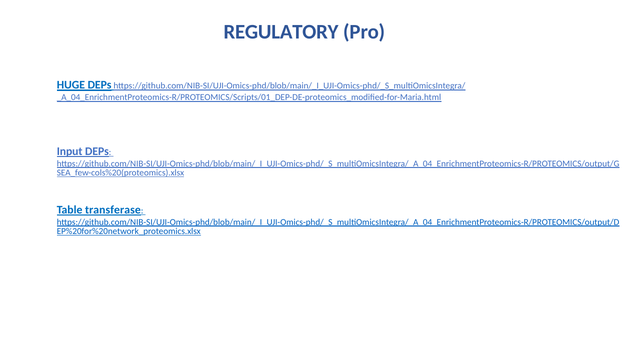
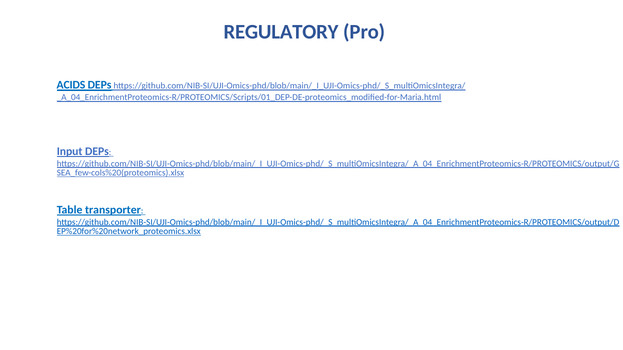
HUGE: HUGE -> ACIDS (71, 85)
transferase: transferase -> transporter (113, 210)
